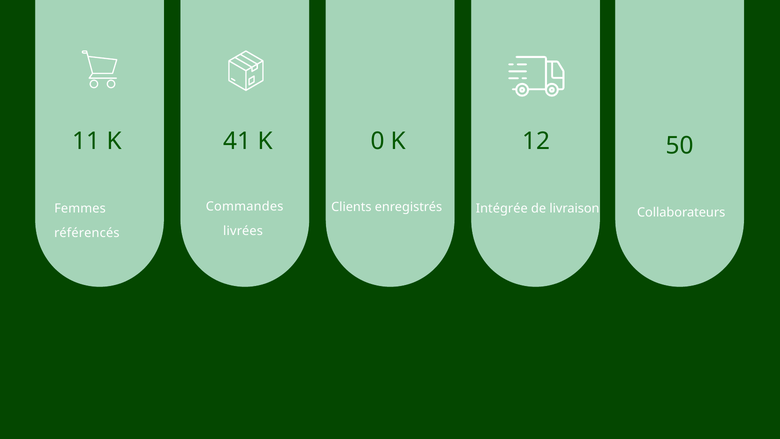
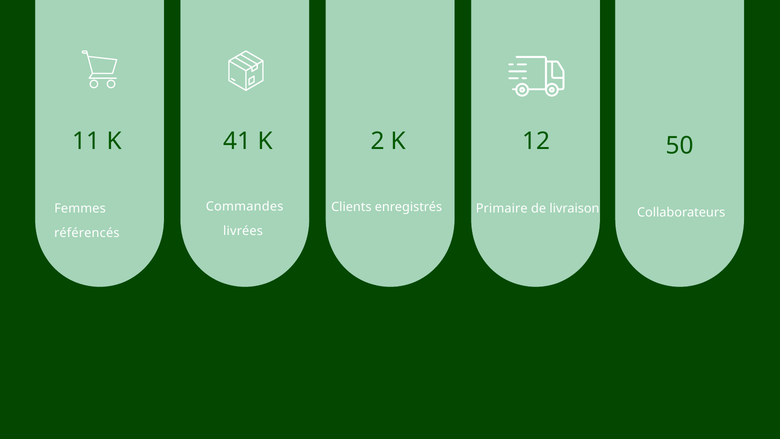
0: 0 -> 2 (378, 141)
Intégrée: Intégrée -> Primaire (502, 209)
